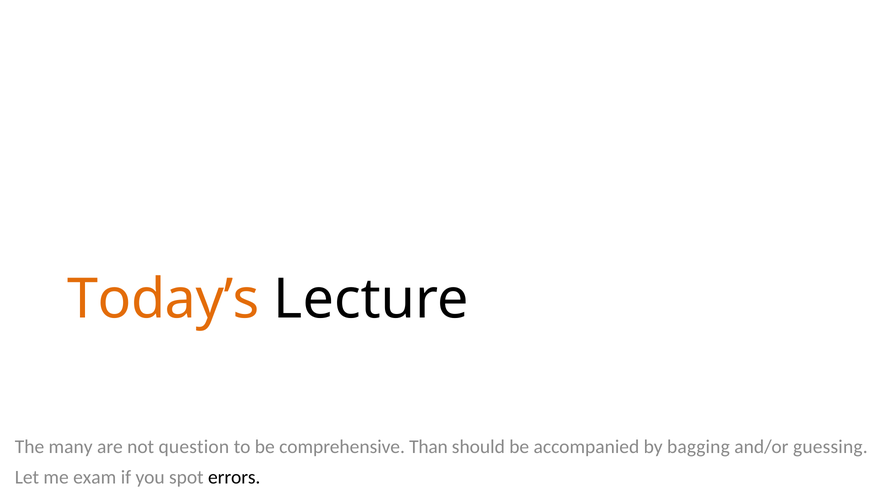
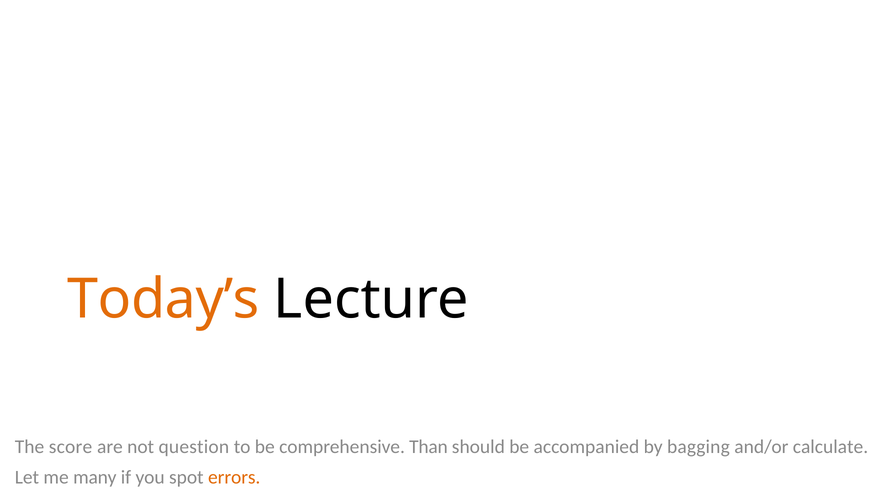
many: many -> score (71, 447)
guessing: guessing -> calculate (830, 447)
exam: exam -> many (95, 477)
errors colour: black -> orange (234, 477)
